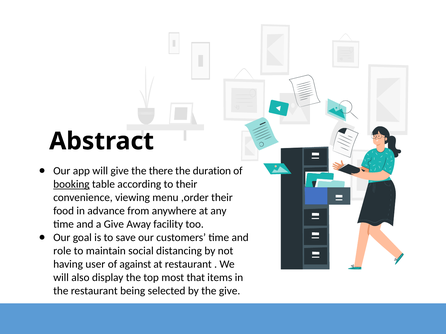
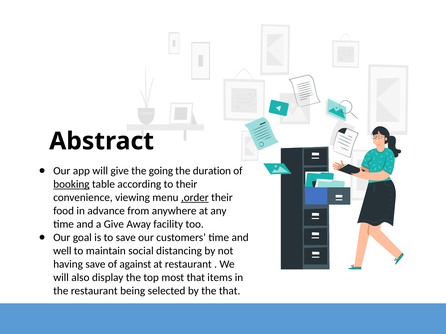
there: there -> going (161, 171)
,order underline: none -> present (195, 198)
role: role -> well (62, 251)
having user: user -> save (95, 265)
the give: give -> that (230, 291)
